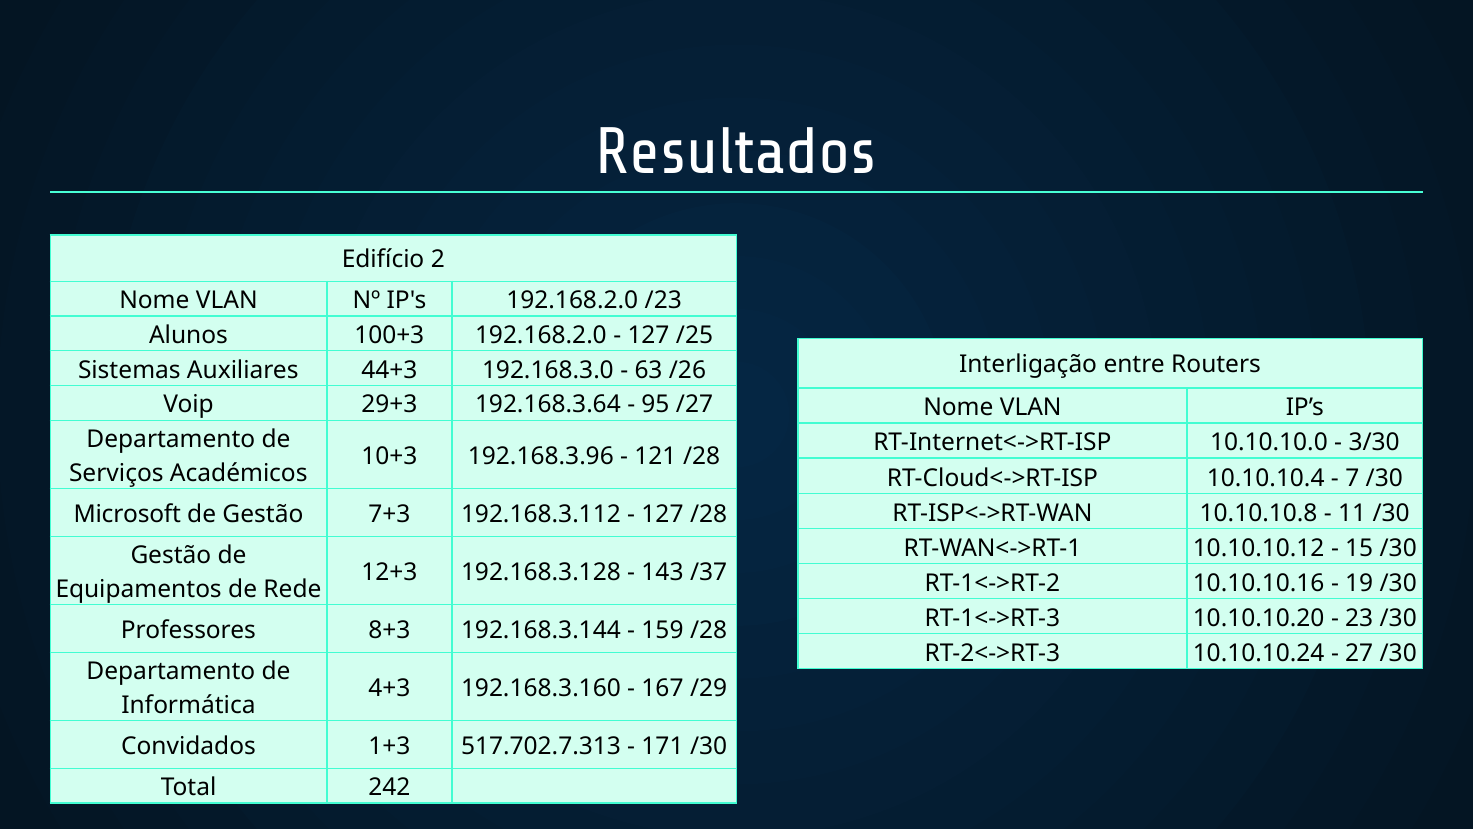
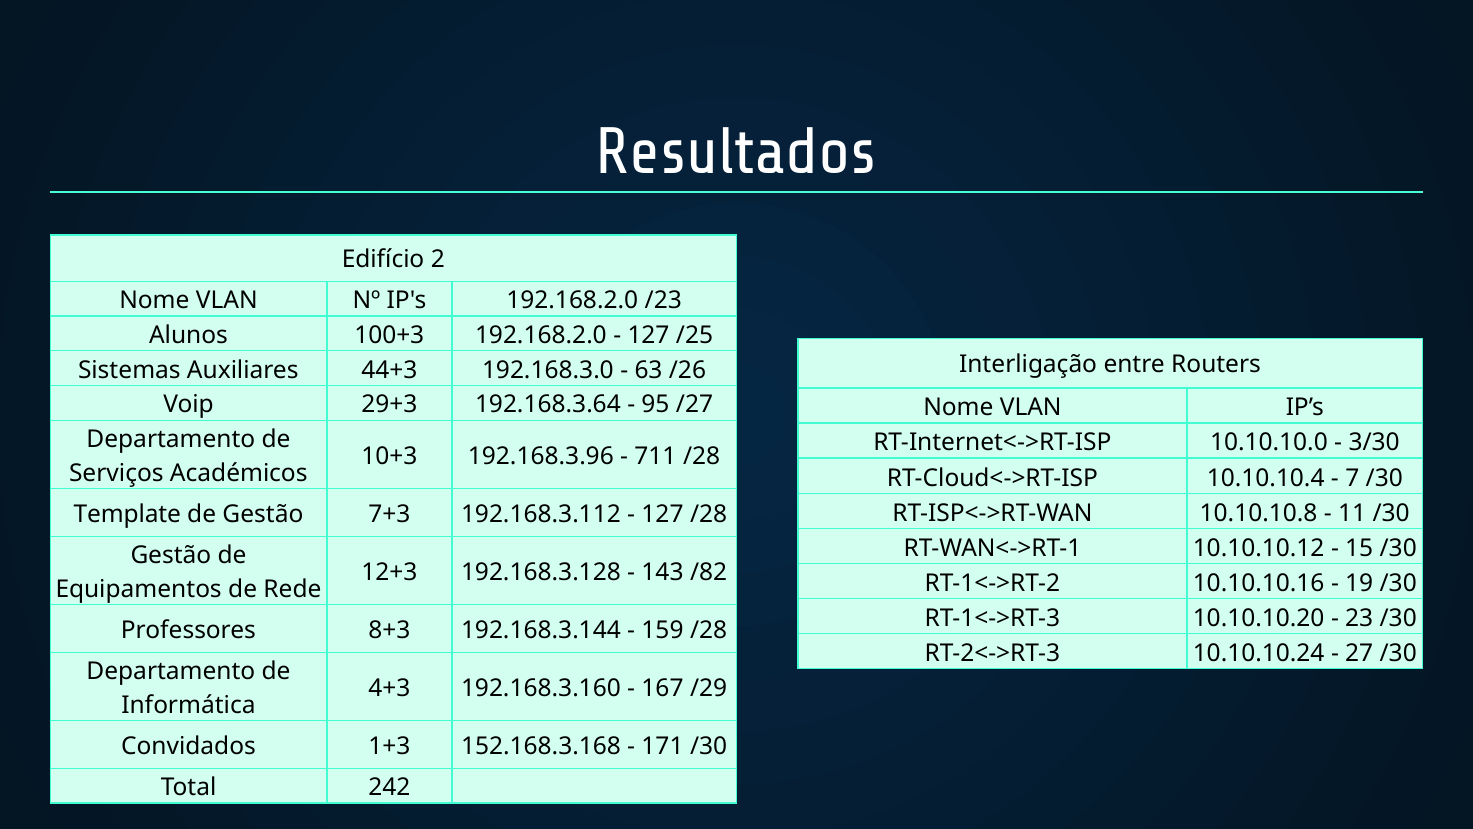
121: 121 -> 711 (655, 456)
Microsoft: Microsoft -> Template (127, 514)
/37: /37 -> /82 (709, 572)
517.702.7.313: 517.702.7.313 -> 152.168.3.168 (541, 746)
